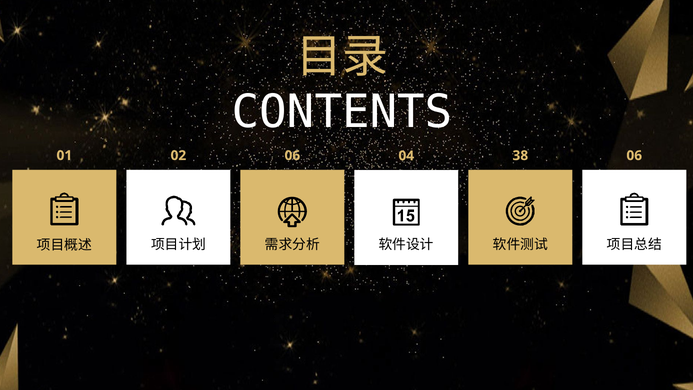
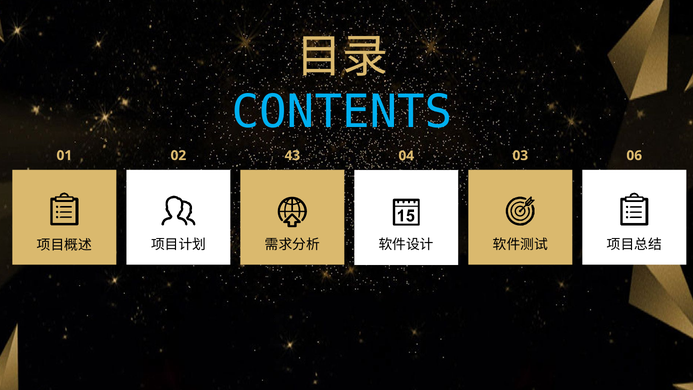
CONTENTS colour: white -> light blue (342, 112)
02 06: 06 -> 43 (292, 155)
38: 38 -> 03 (520, 156)
